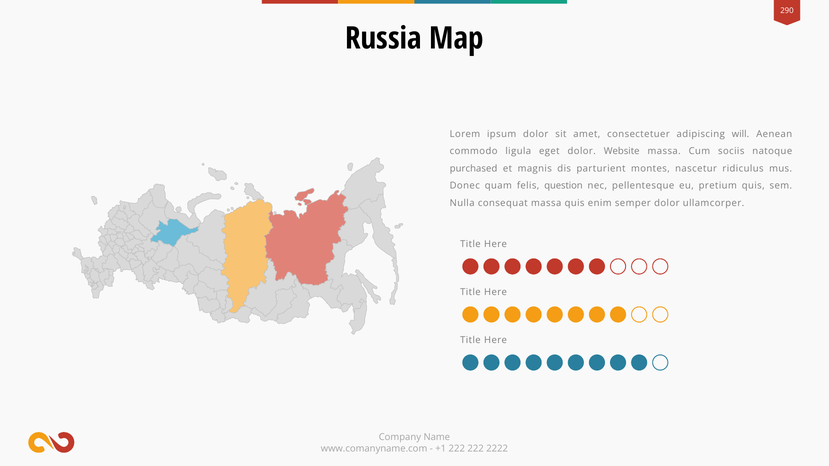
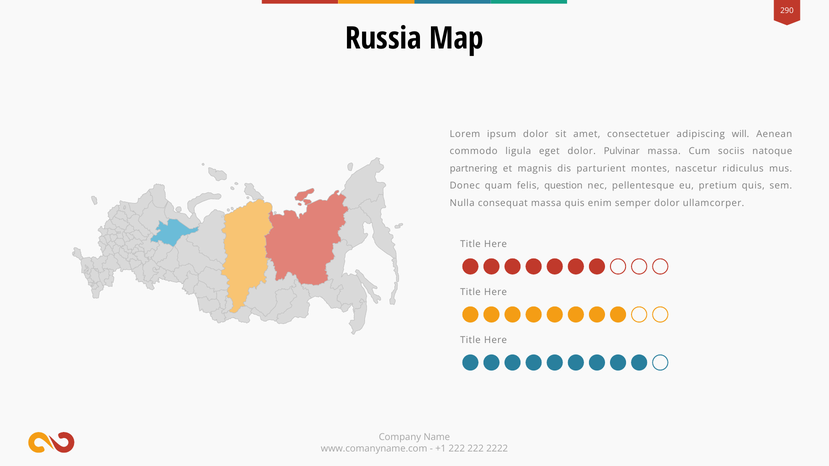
Website: Website -> Pulvinar (622, 151)
purchased: purchased -> partnering (474, 169)
